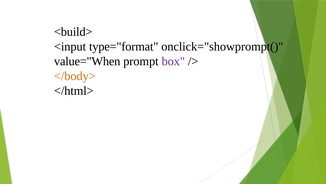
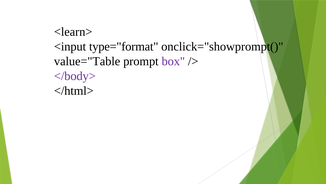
<build>: <build> -> <learn> (73, 32)
value="When: value="When -> value="Table (87, 61)
</body> colour: orange -> purple (75, 76)
